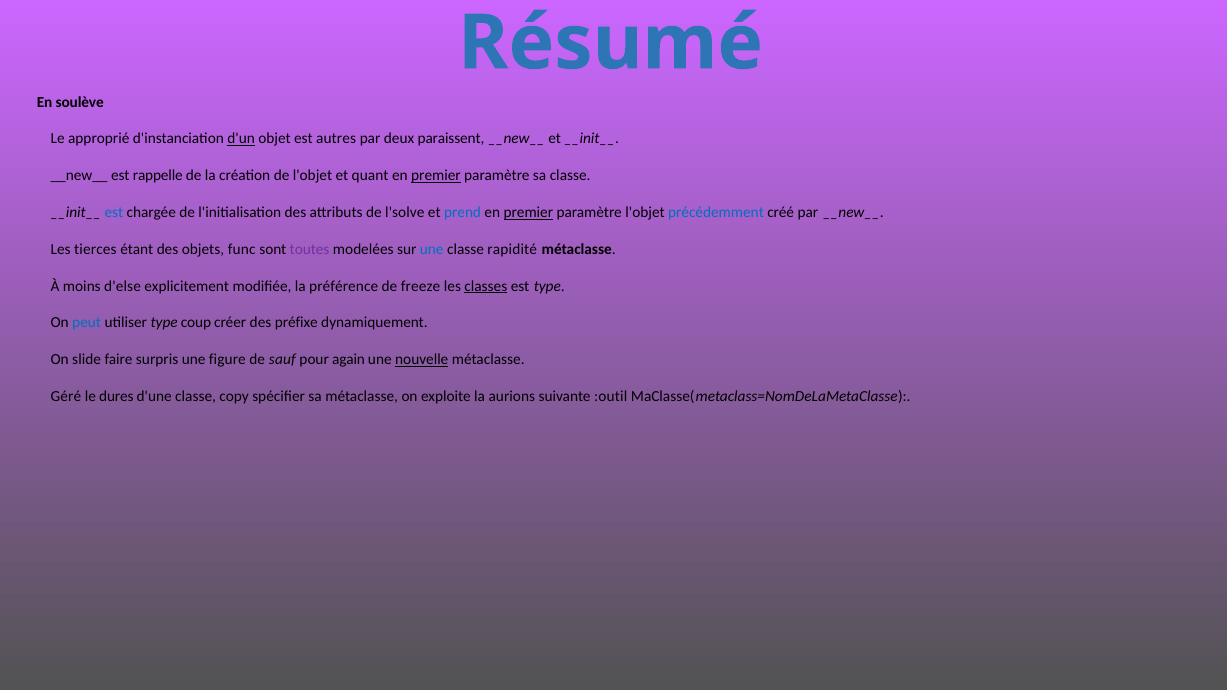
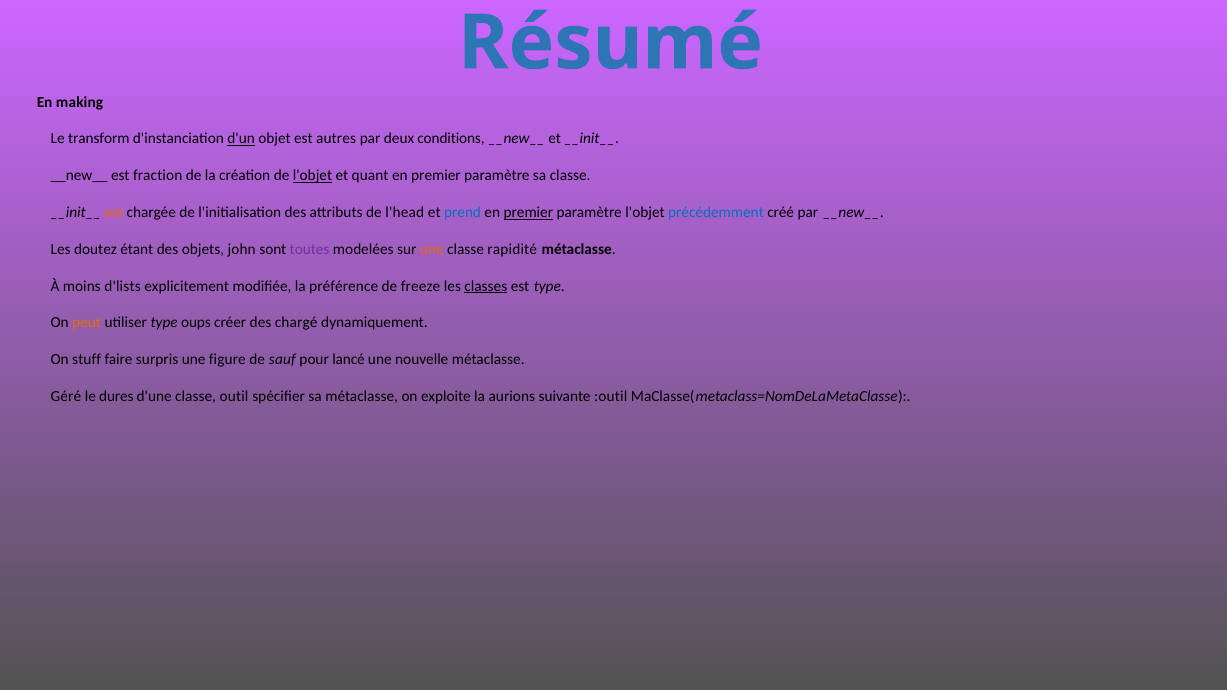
soulève: soulève -> making (80, 102)
approprié: approprié -> transform (99, 139)
paraissent: paraissent -> conditions (451, 139)
rappelle: rappelle -> fraction (158, 176)
l'objet underline: none -> present (312, 176)
premier underline: present -> none (436, 176)
est colour: blue -> orange (114, 212)
l'solve: l'solve -> l'head (405, 212)
tierces: tierces -> doutez (96, 249)
func: func -> john (242, 249)
une colour: blue -> orange (432, 249)
d'else: d'else -> d'lists (123, 286)
peut colour: blue -> orange (87, 323)
coup: coup -> oups (196, 323)
préfixe: préfixe -> chargé (296, 323)
slide: slide -> stuff (87, 360)
again: again -> lancé (349, 360)
nouvelle underline: present -> none (422, 360)
copy: copy -> outil (234, 396)
